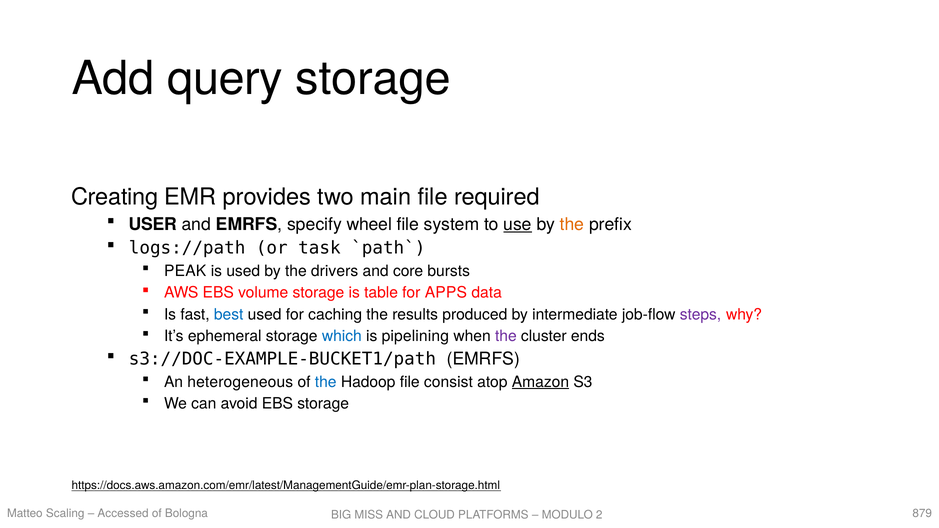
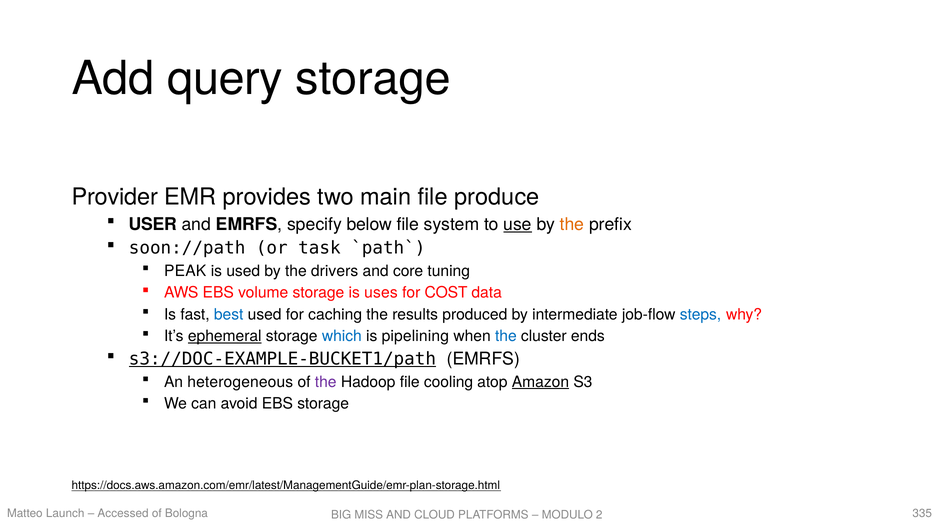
Creating: Creating -> Provider (115, 197)
required: required -> produce (497, 197)
wheel: wheel -> below (369, 224)
logs://path: logs://path -> soon://path (187, 248)
bursts: bursts -> tuning (449, 271)
table: table -> uses (381, 293)
APPS: APPS -> COST (446, 293)
steps colour: purple -> blue (700, 315)
ephemeral underline: none -> present (225, 336)
the colour: purple -> blue (506, 336)
s3://DOC-EXAMPLE-BUCKET1/path underline: none -> present (282, 359)
the colour: blue -> purple (326, 382)
consist: consist -> cooling (449, 382)
Scaling: Scaling -> Launch (65, 514)
879: 879 -> 335 (922, 514)
